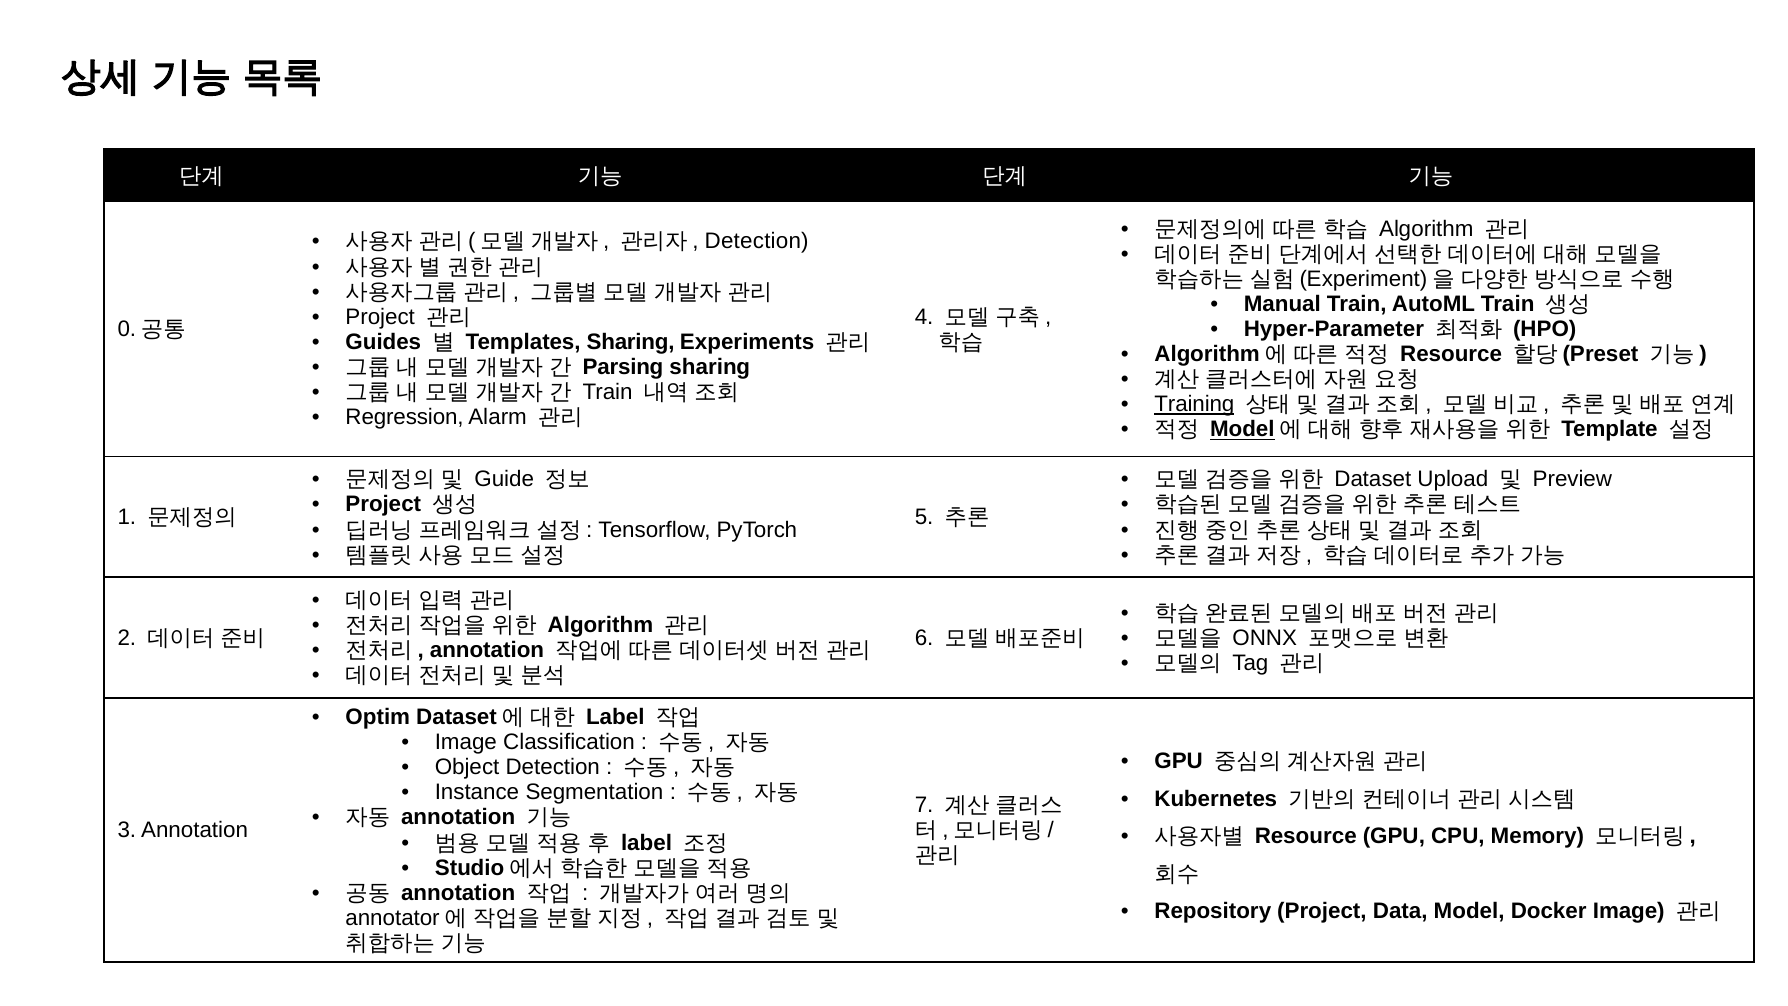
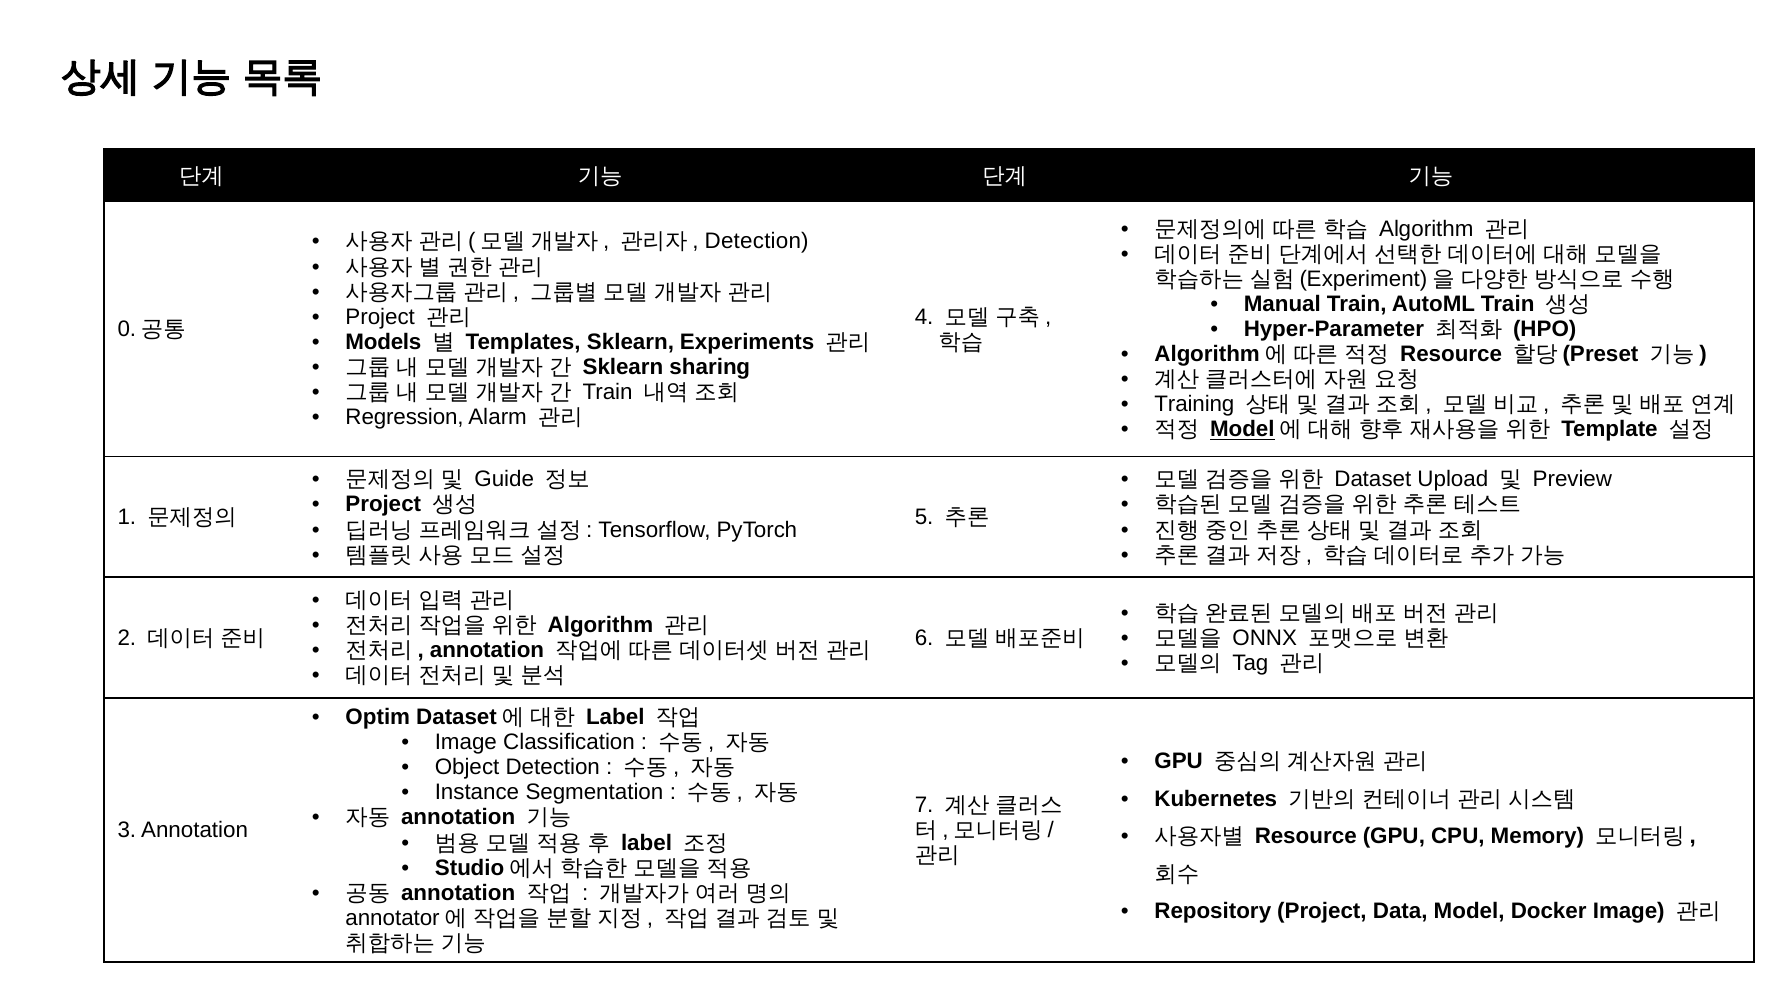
Guides: Guides -> Models (383, 342)
Templates Sharing: Sharing -> Sklearn (630, 342)
Parsing: Parsing -> Sklearn (623, 367)
Training underline: present -> none (1194, 404)
